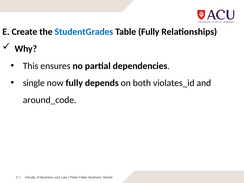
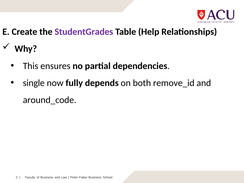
StudentGrades colour: blue -> purple (84, 32)
Table Fully: Fully -> Help (149, 32)
violates_id: violates_id -> remove_id (174, 83)
